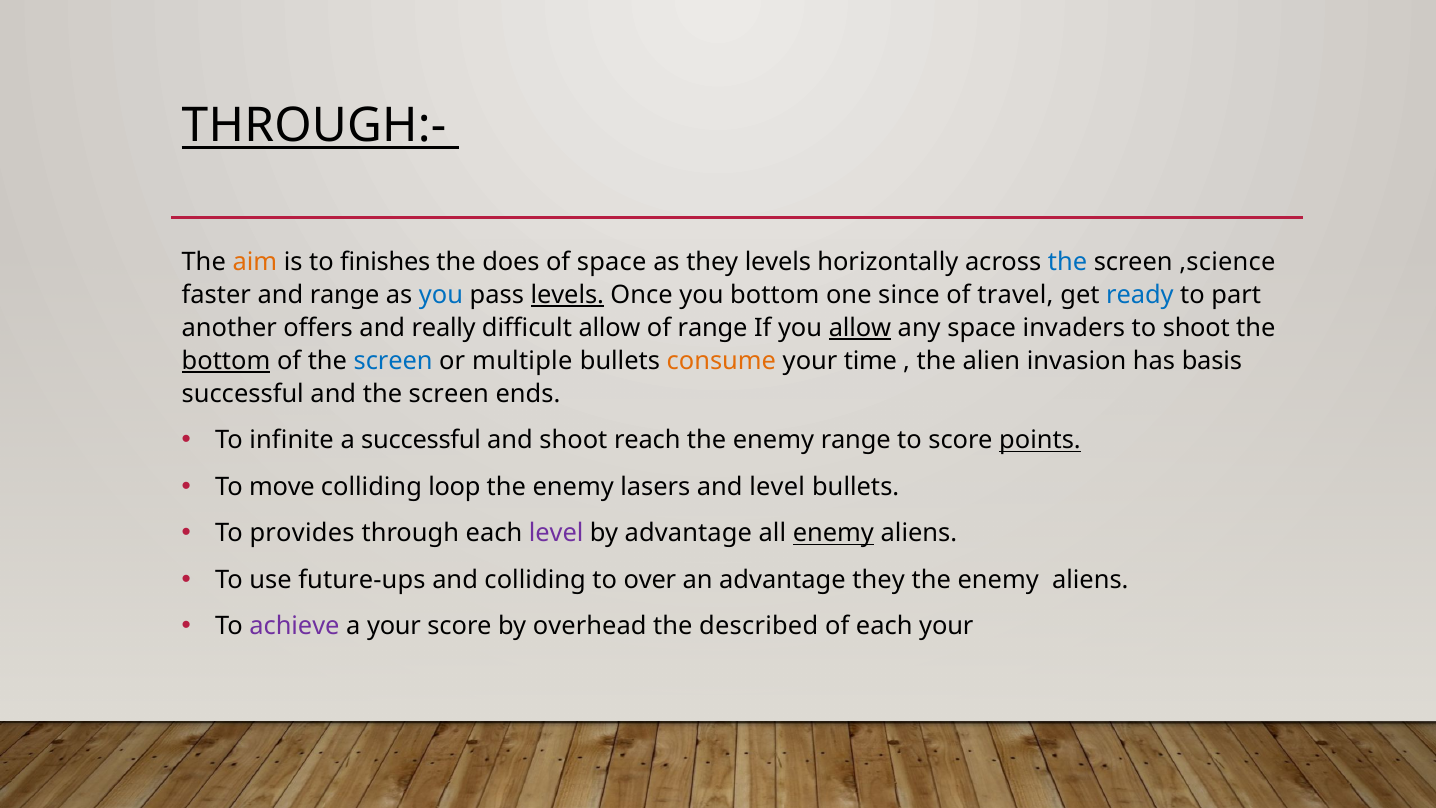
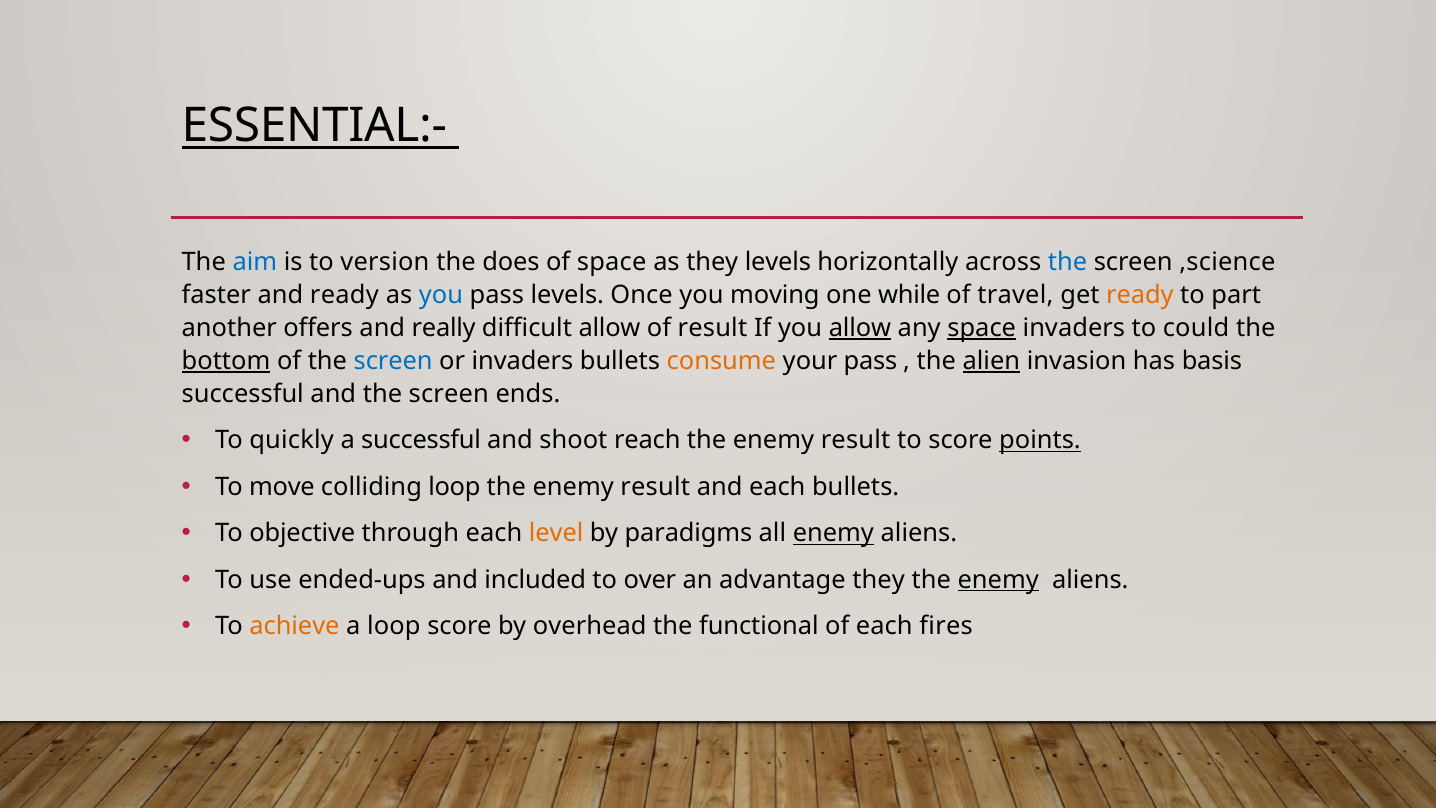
THROUGH:-: THROUGH:- -> ESSENTIAL:- (314, 126)
aim colour: orange -> blue (255, 262)
finishes: finishes -> version (385, 262)
and range: range -> ready (344, 295)
levels underline: present -> none (567, 295)
you bottom: bottom -> moving (775, 295)
since: since -> while (909, 295)
ready colour: blue -> orange (1140, 295)
of range: range -> result (712, 328)
space underline: none -> present (982, 328)
to shoot: shoot -> could (1196, 328)
or multiple: multiple -> invaders (522, 361)
your time: time -> pass (870, 361)
alien underline: none -> present (991, 361)
infinite: infinite -> quickly (292, 440)
range: range -> result (856, 440)
lasers: lasers -> result (655, 487)
and level: level -> each (777, 487)
provides: provides -> objective (302, 533)
level colour: purple -> orange (556, 533)
by advantage: advantage -> paradigms (688, 533)
future-ups: future-ups -> ended-ups (362, 580)
and colliding: colliding -> included (535, 580)
enemy underline: none -> present (998, 580)
achieve colour: purple -> orange (294, 626)
a your: your -> loop (394, 626)
described: described -> functional (759, 626)
each your: your -> fires (946, 626)
